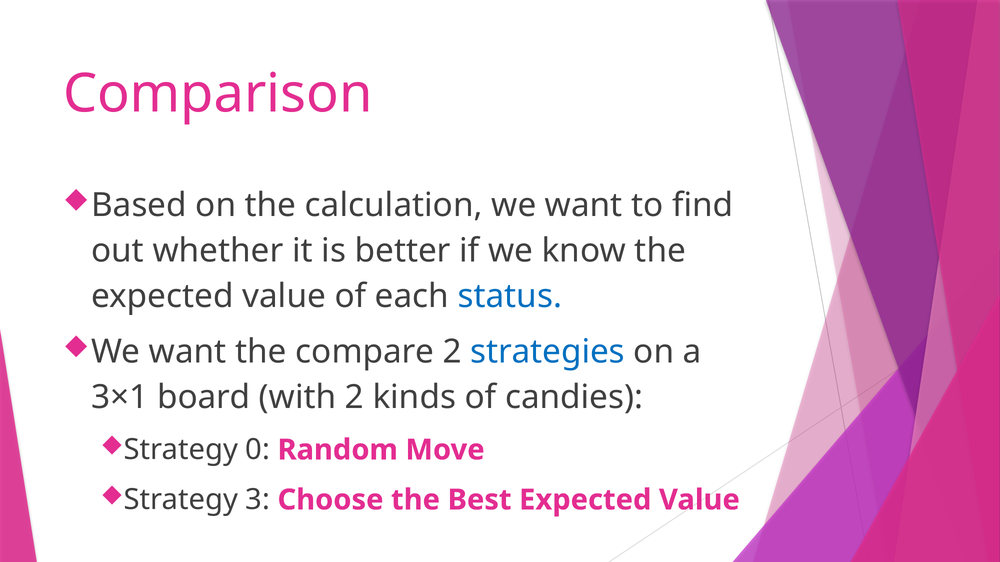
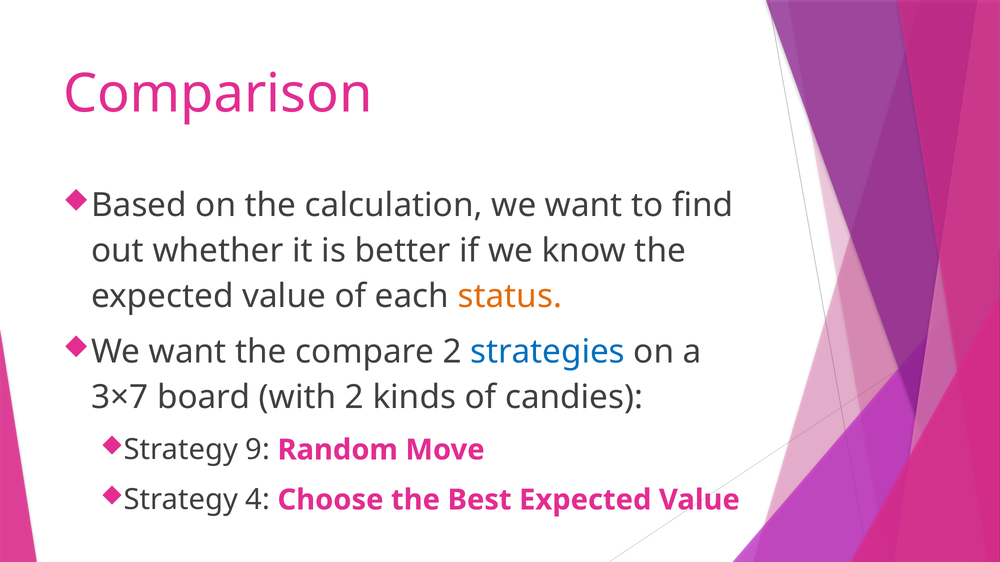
status colour: blue -> orange (510, 296)
3×1: 3×1 -> 3×7 (120, 398)
0: 0 -> 9 (258, 450)
3: 3 -> 4 (258, 500)
